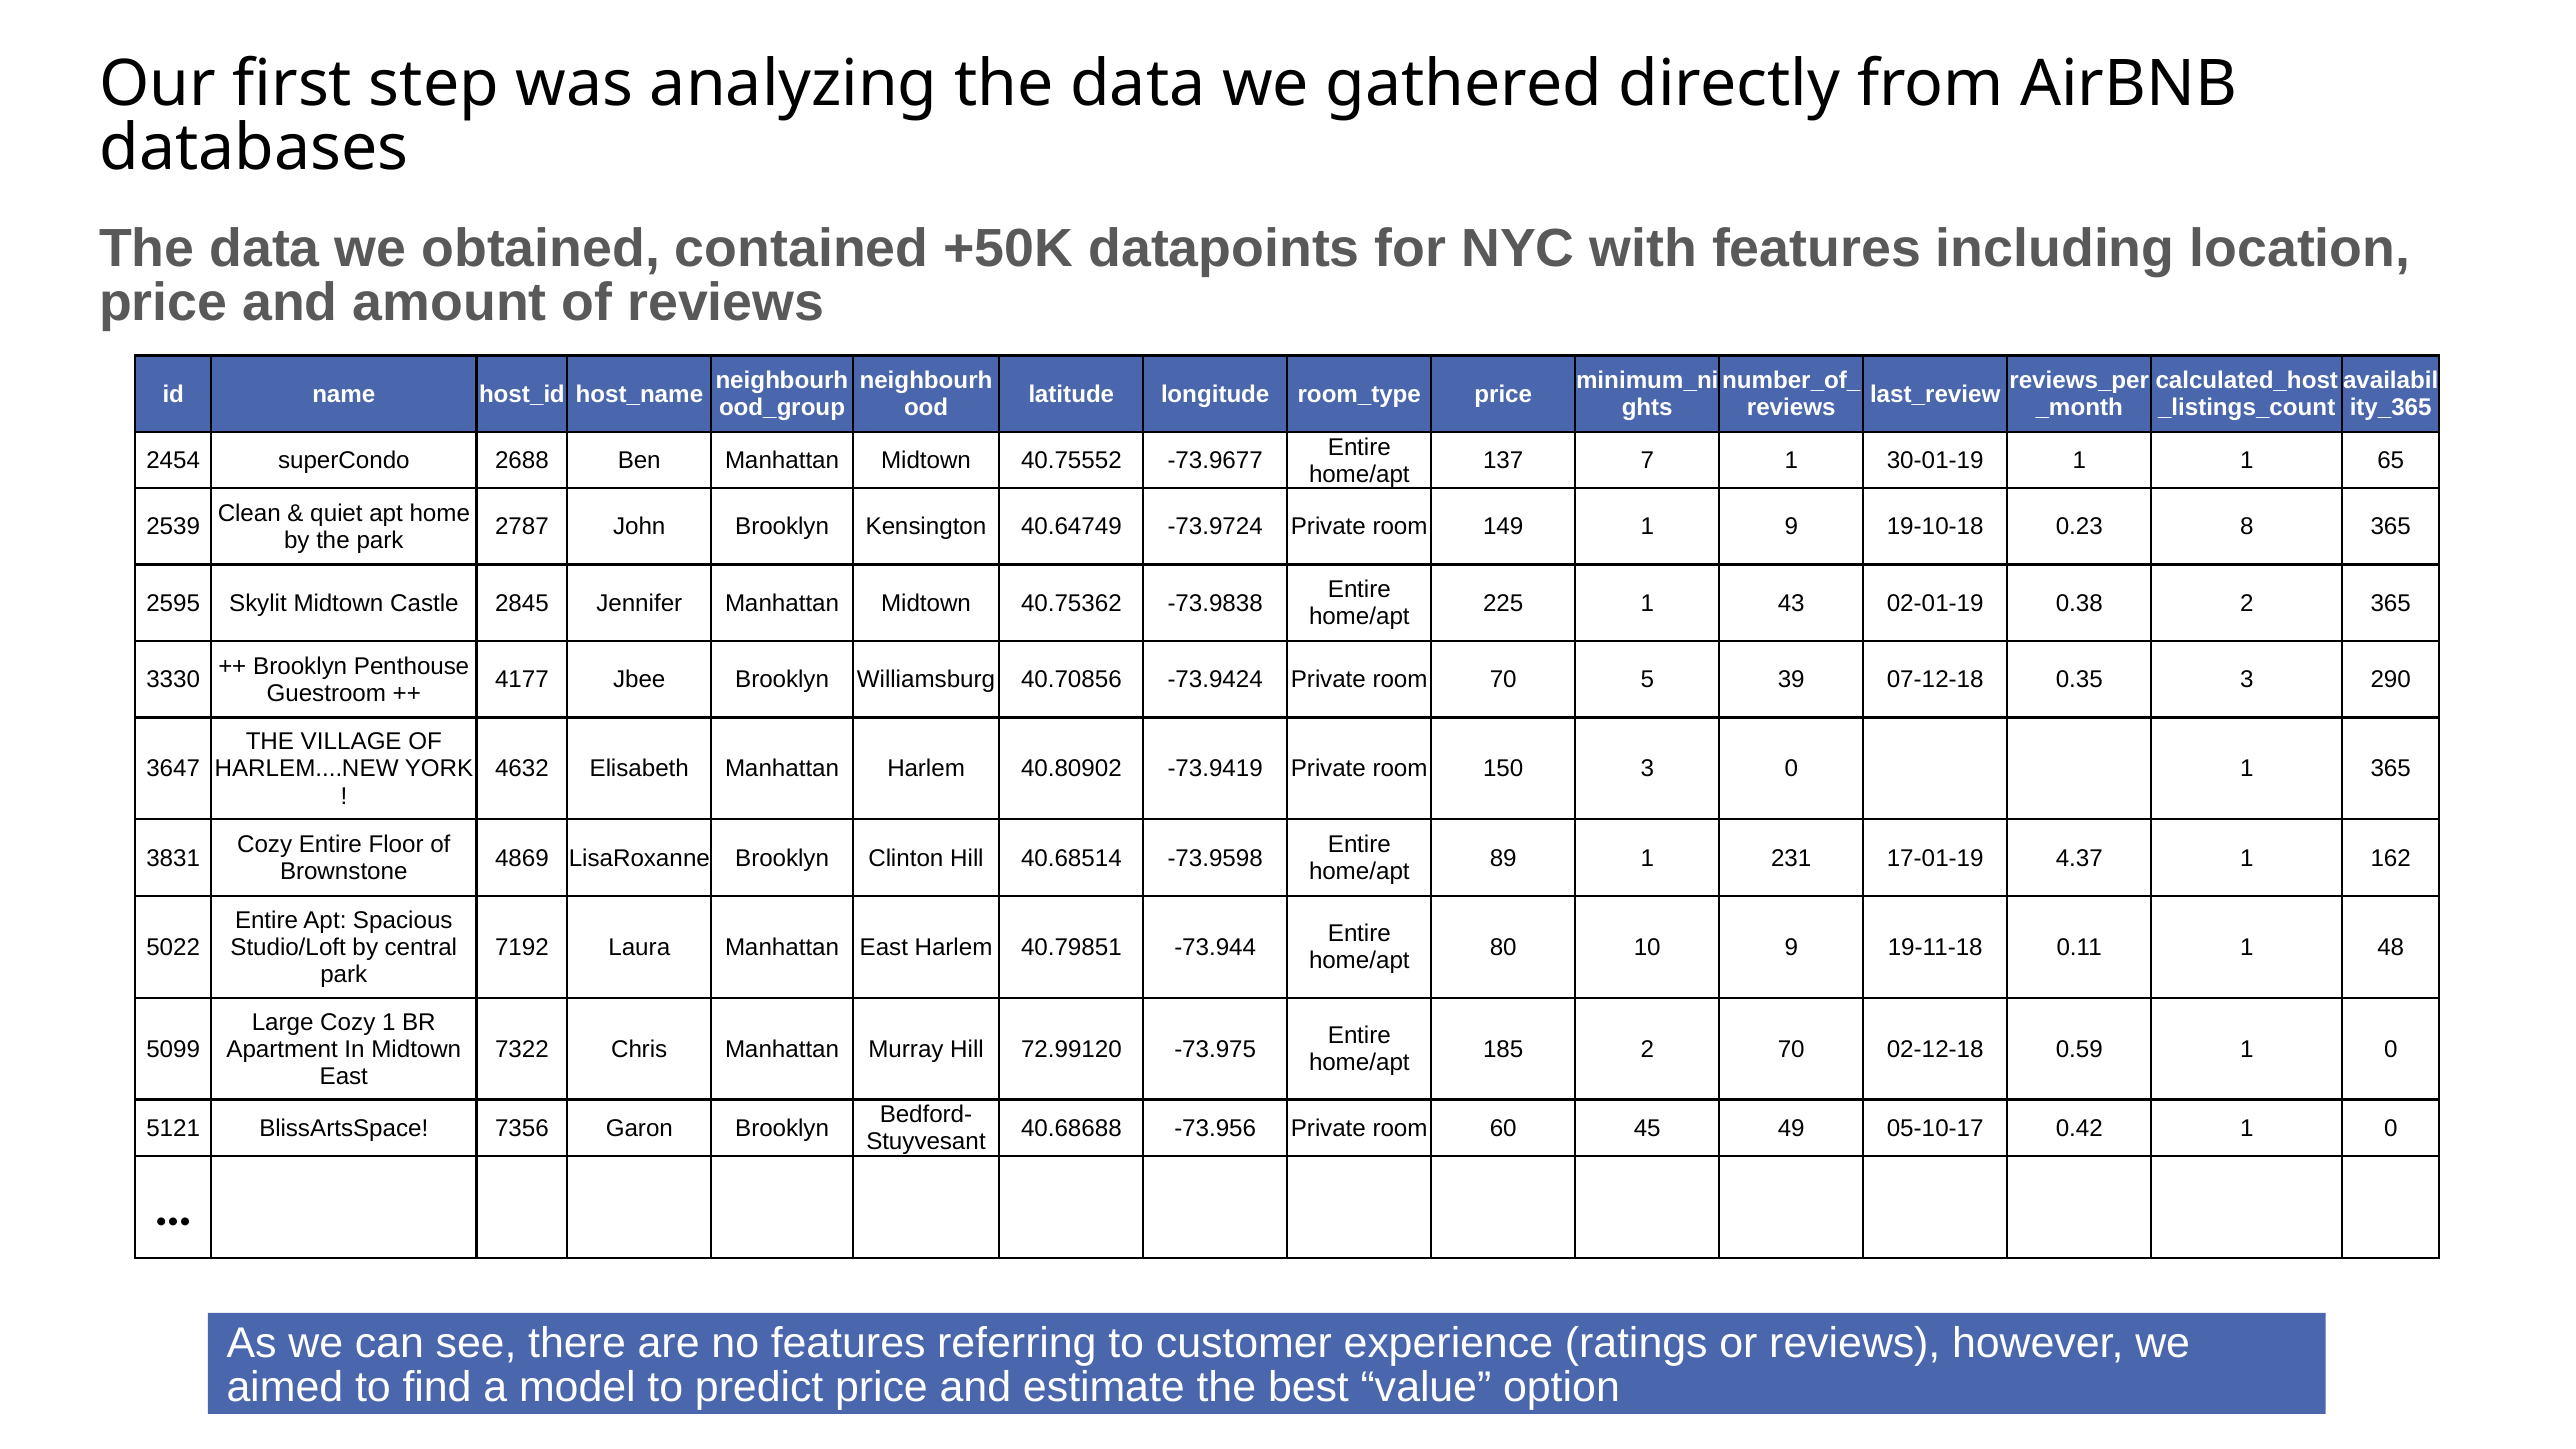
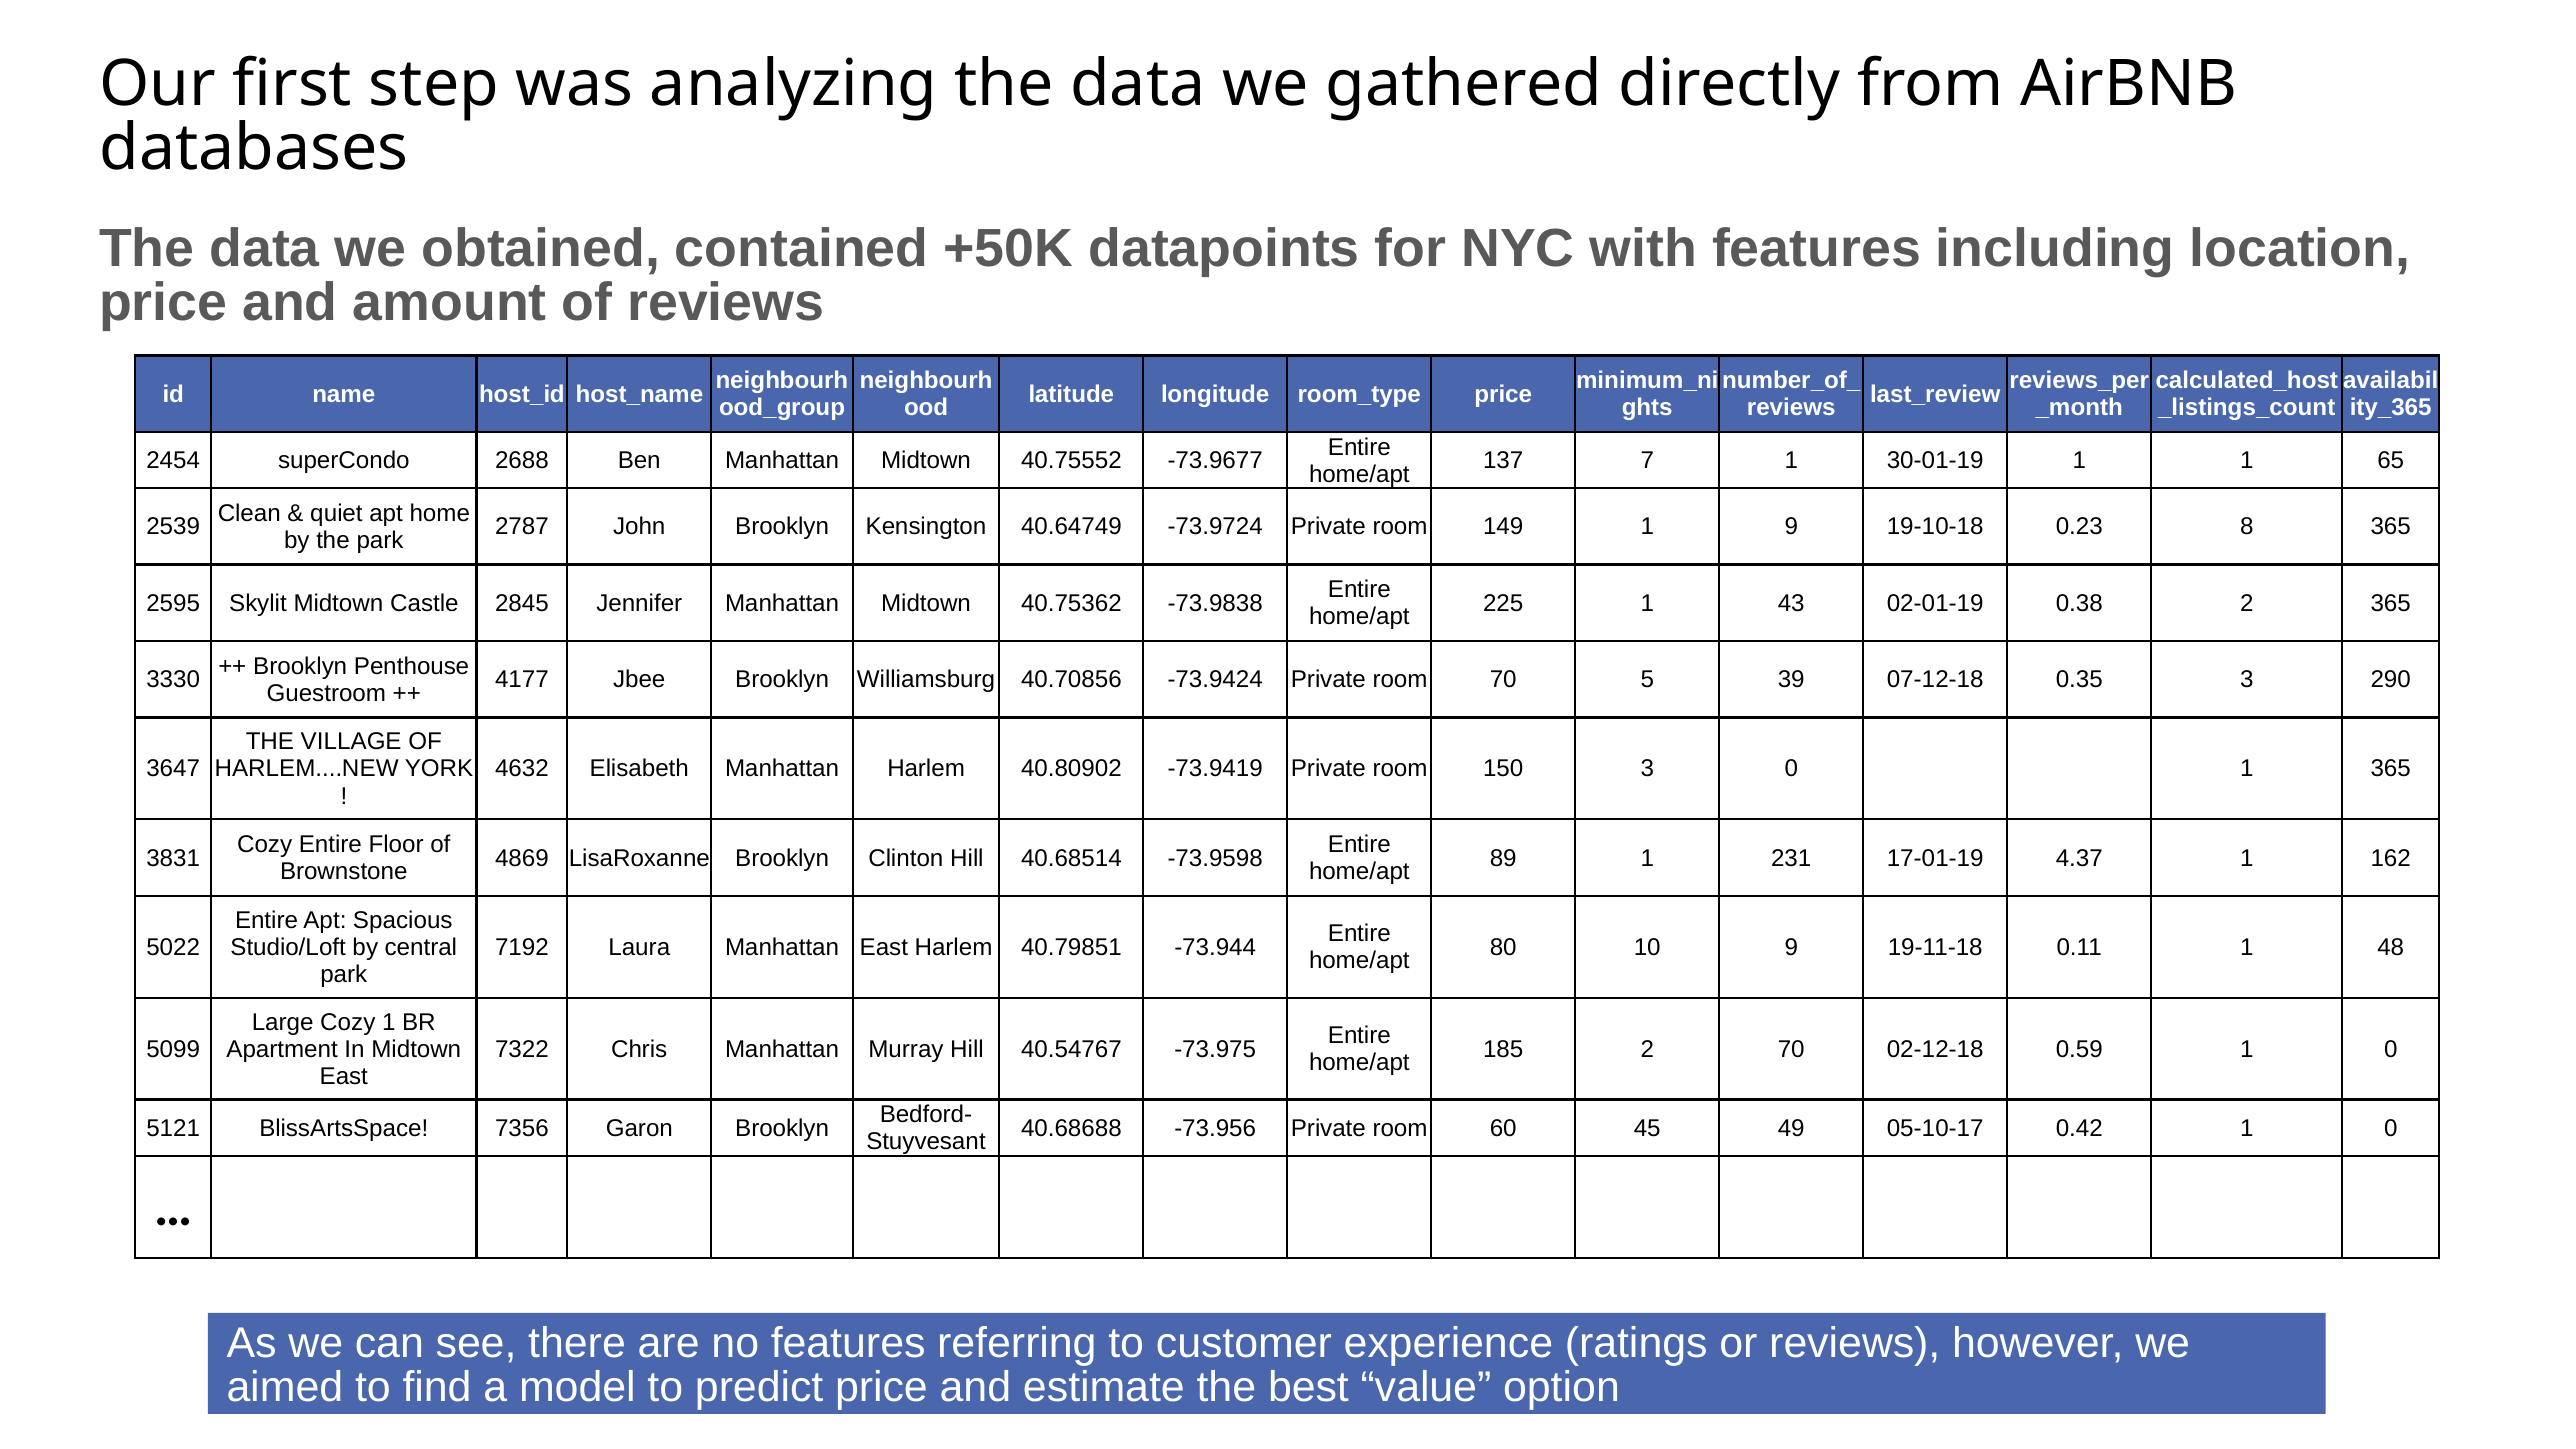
72.99120: 72.99120 -> 40.54767 (1071, 1049)
